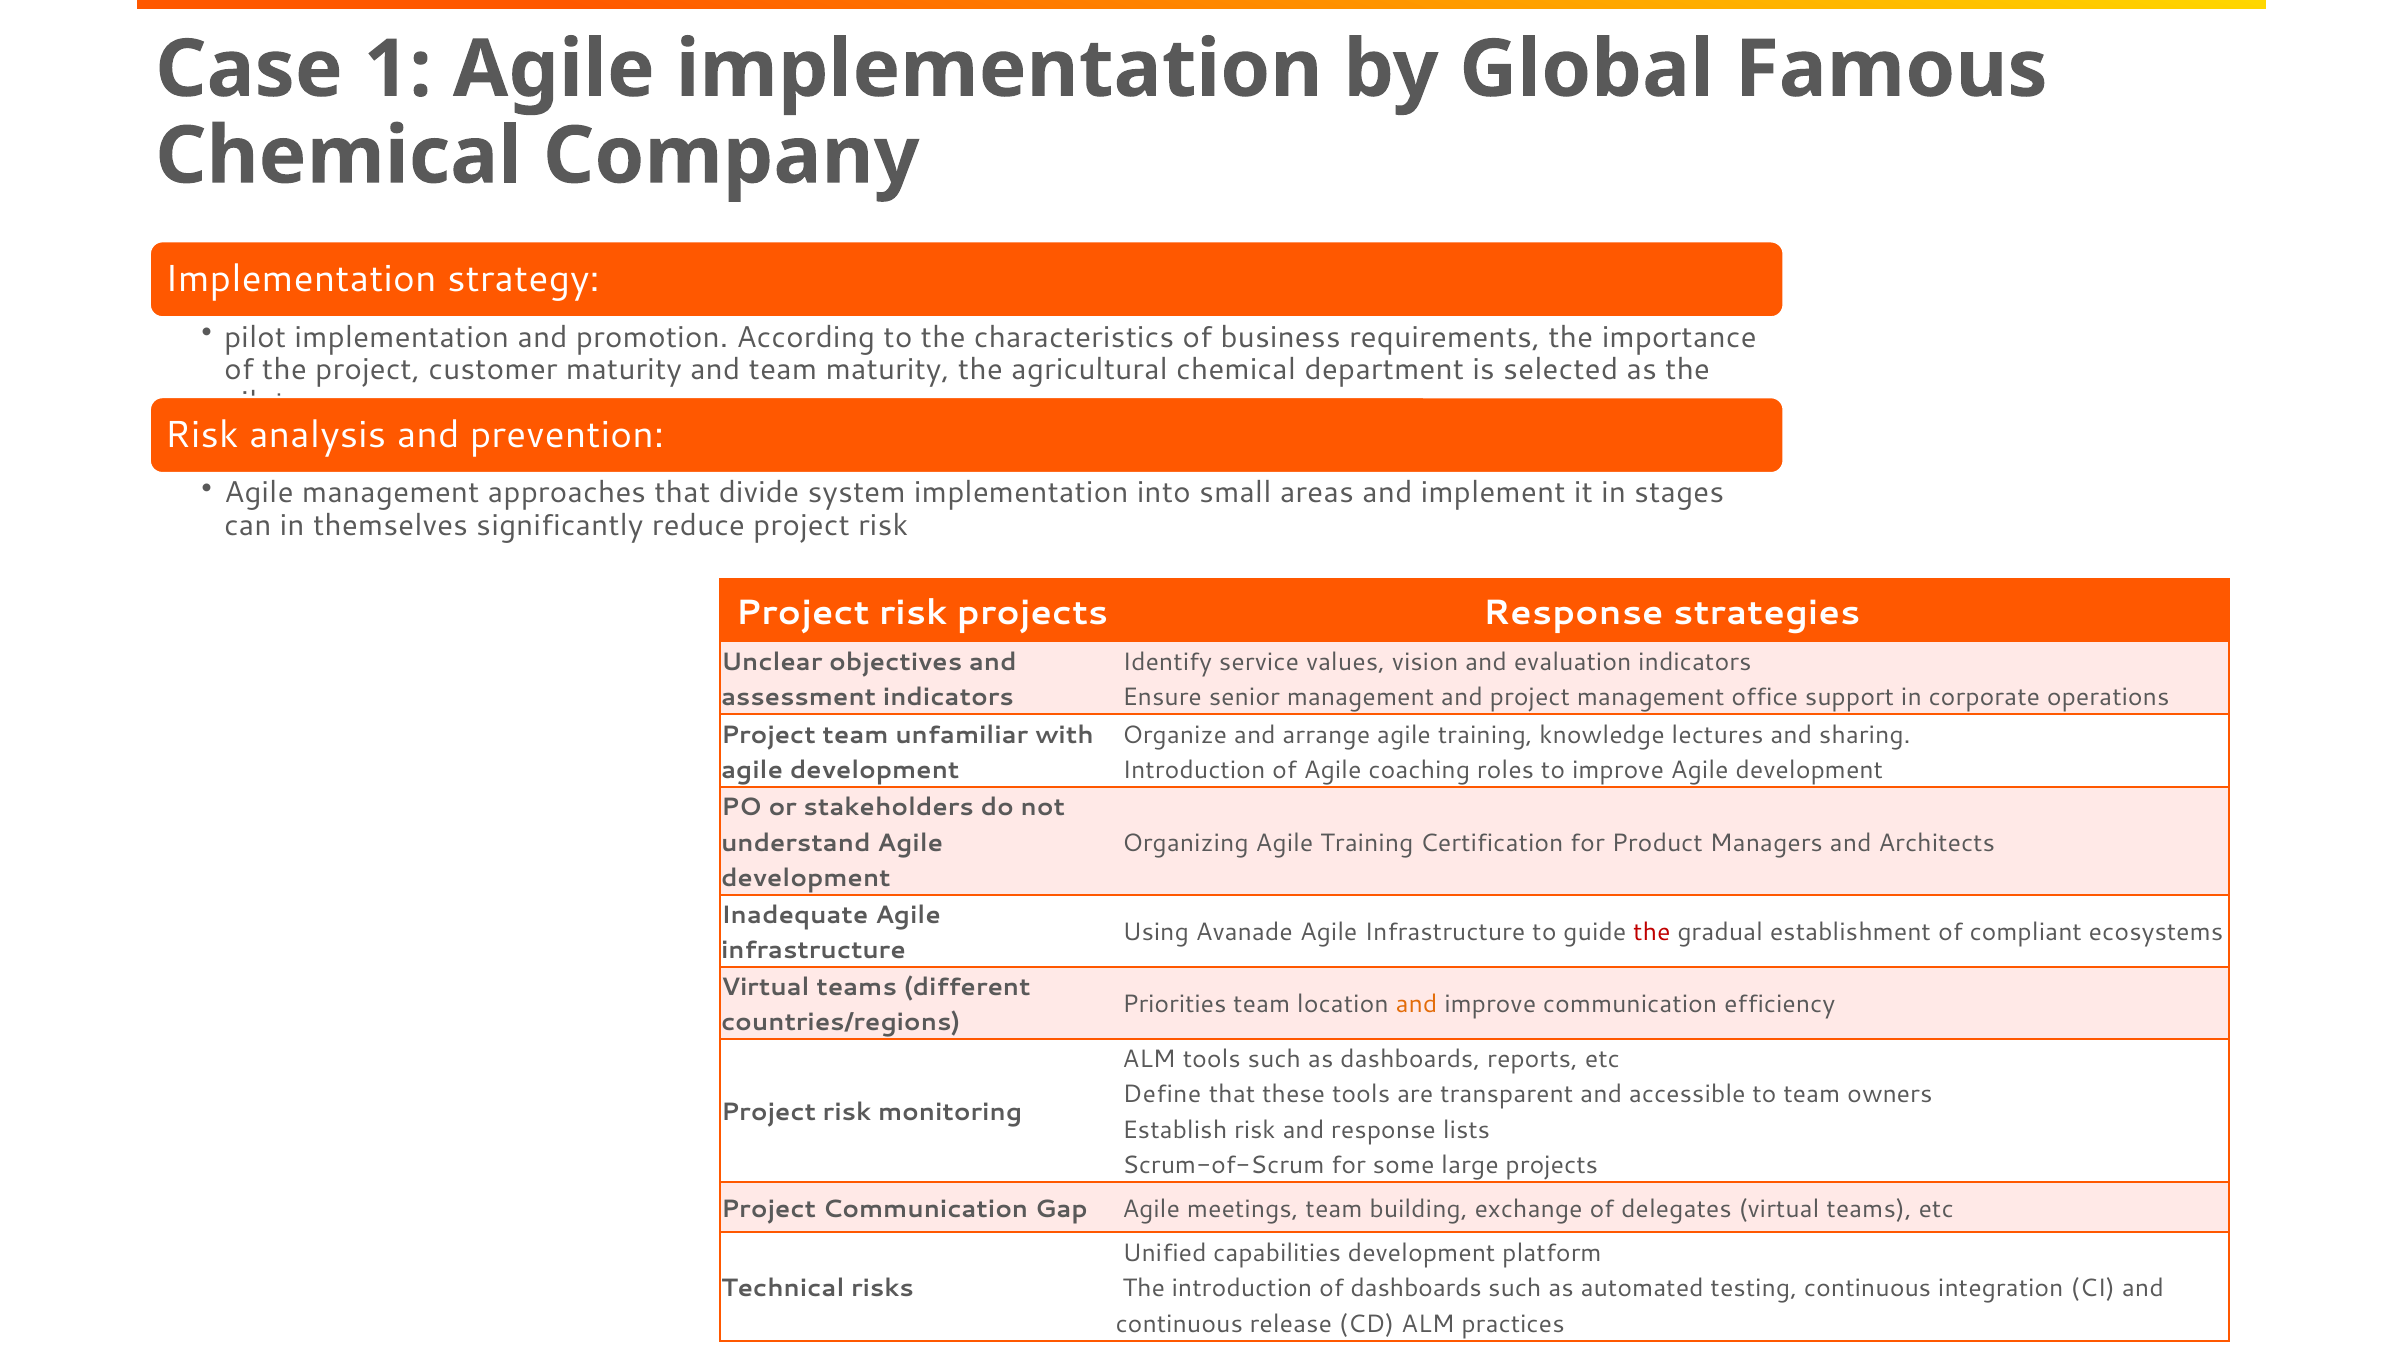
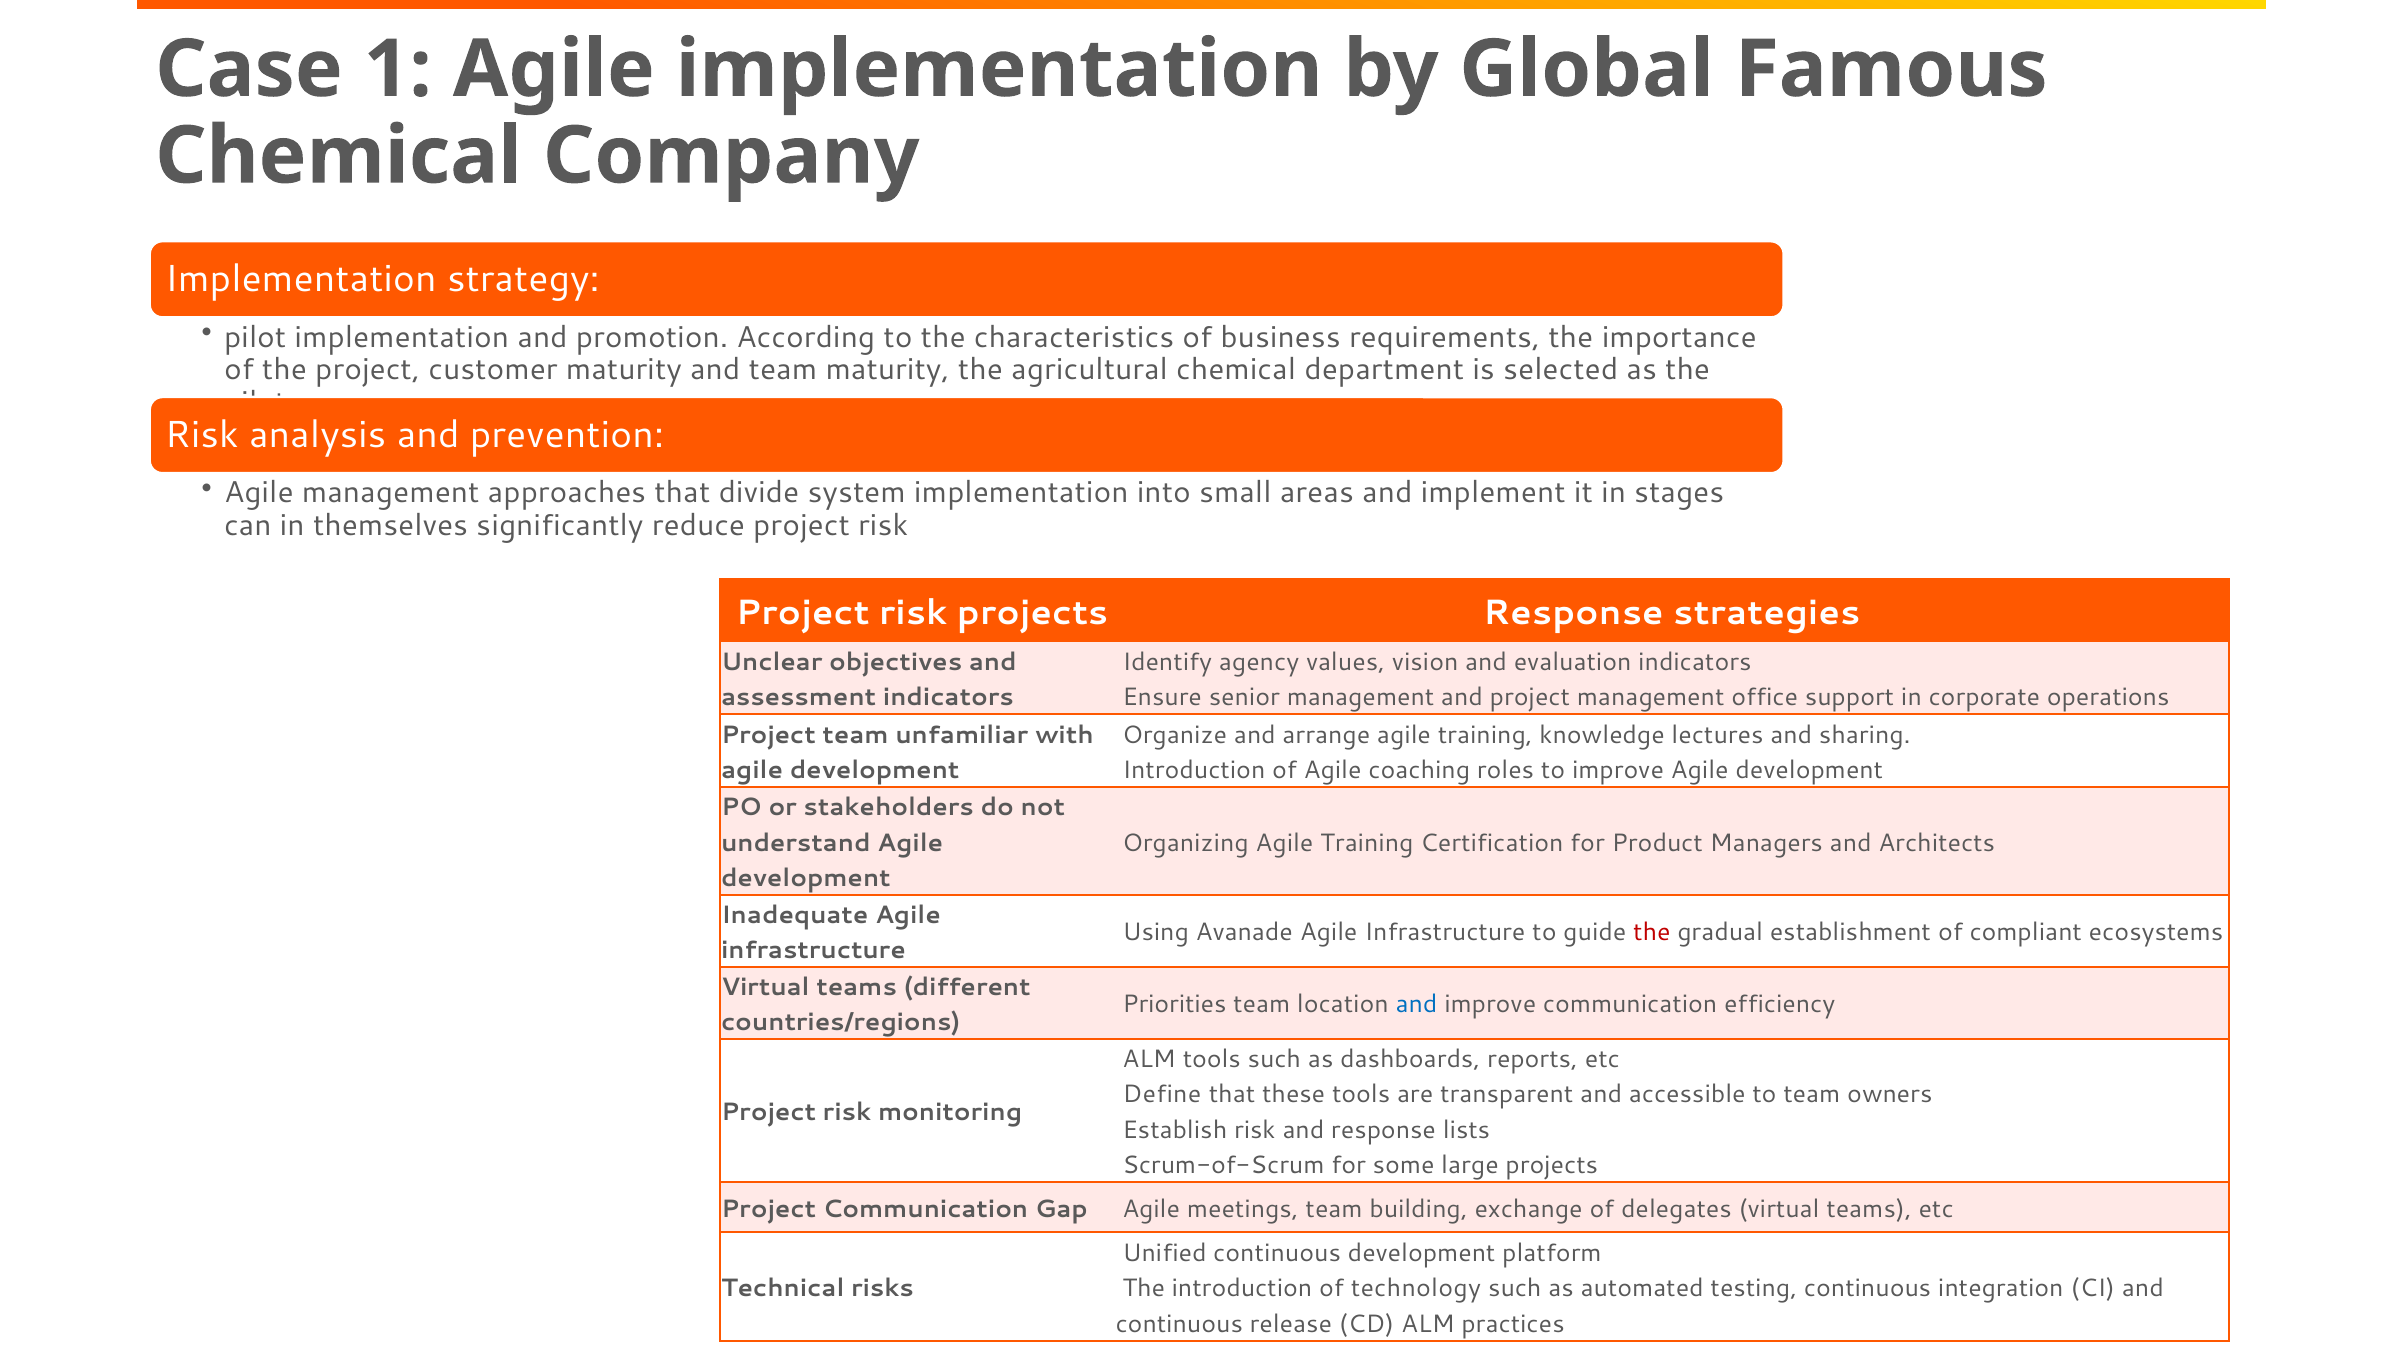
service: service -> agency (1259, 662)
and colour: orange -> blue (1417, 1005)
Unified capabilities: capabilities -> continuous (1277, 1253)
of dashboards: dashboards -> technology (1416, 1289)
